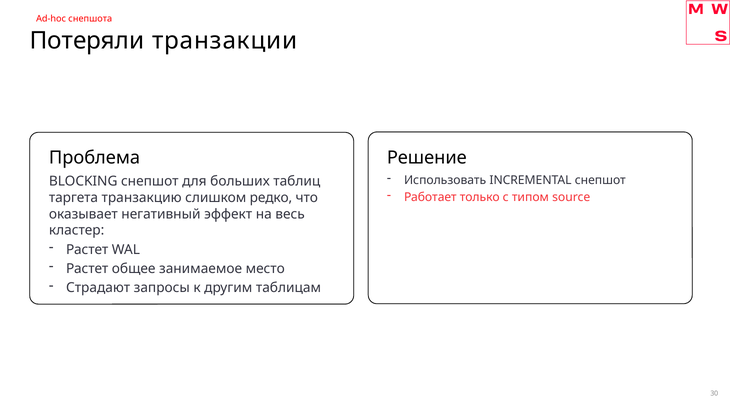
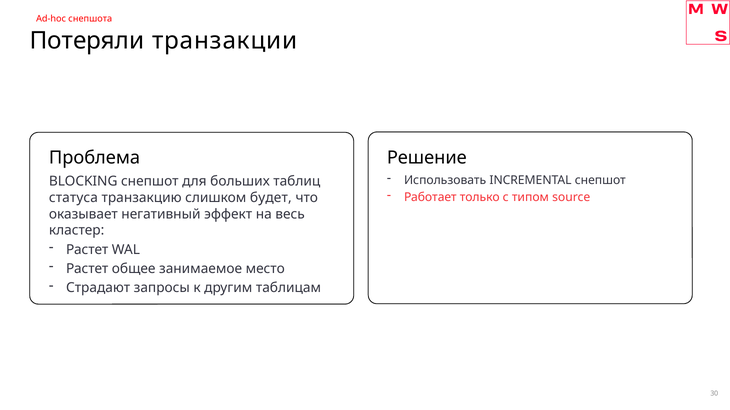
таргета: таргета -> статуса (73, 198)
редко: редко -> будет (271, 198)
